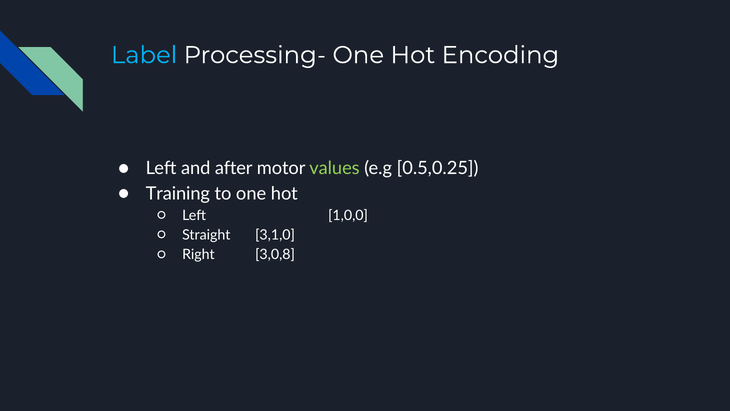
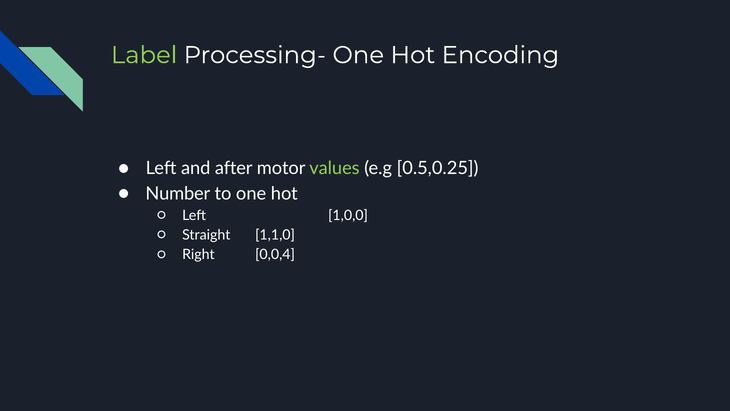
Label colour: light blue -> light green (144, 55)
Training: Training -> Number (178, 193)
3,1,0: 3,1,0 -> 1,1,0 (275, 235)
3,0,8: 3,0,8 -> 0,0,4 (275, 254)
